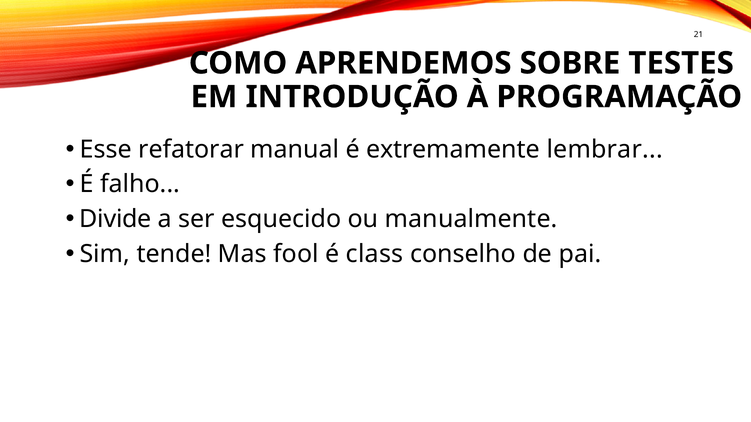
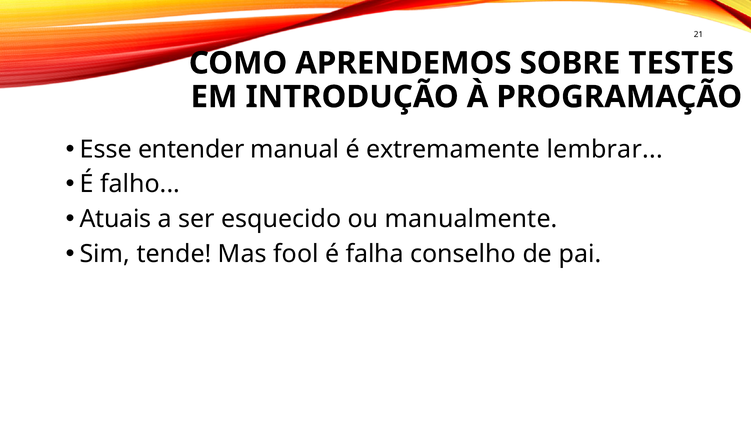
refatorar: refatorar -> entender (191, 149)
Divide: Divide -> Atuais (115, 219)
class: class -> falha (375, 254)
